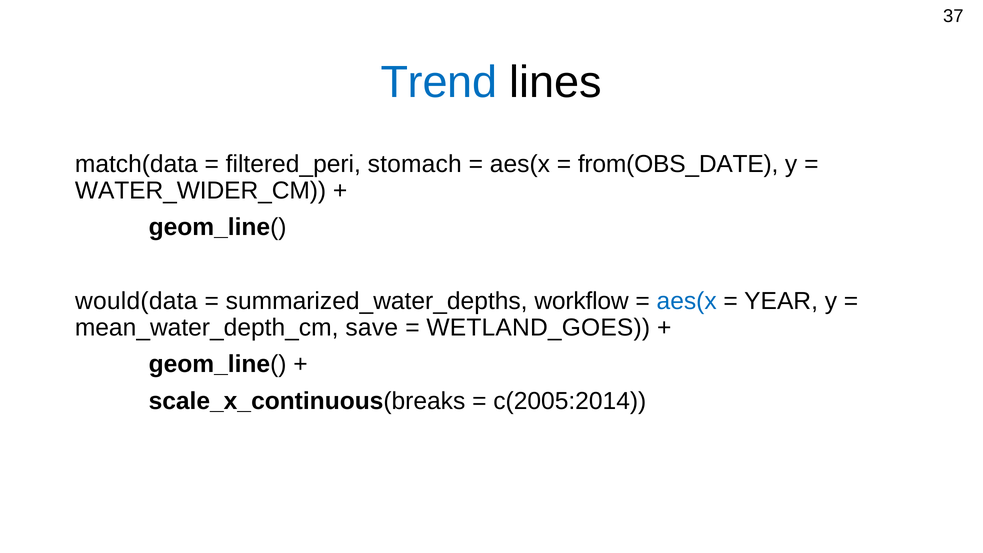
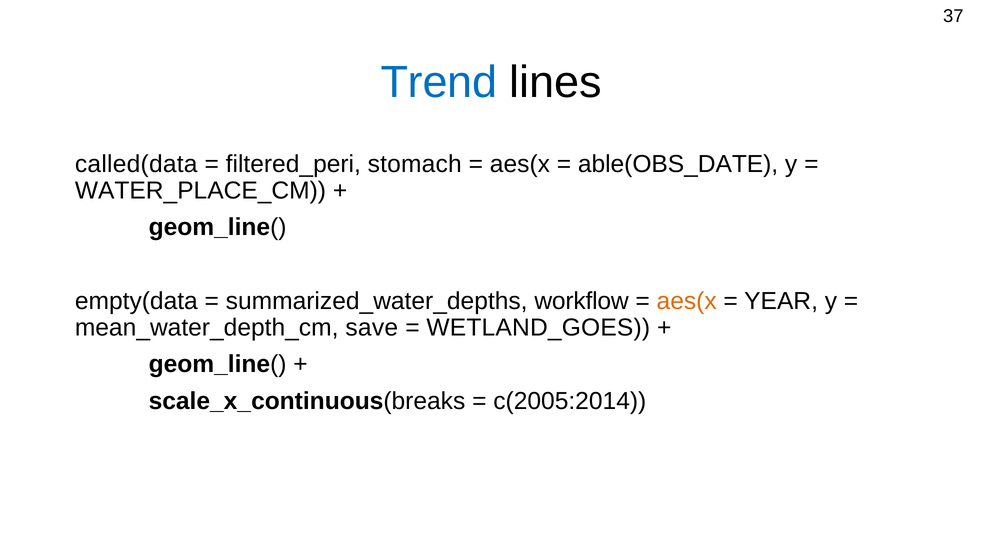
match(data: match(data -> called(data (136, 164)
from(OBS_DATE: from(OBS_DATE -> able(OBS_DATE (678, 164)
WATER_WIDER_CM: WATER_WIDER_CM -> WATER_PLACE_CM (200, 191)
would(data: would(data -> empty(data (136, 301)
aes(x colour: blue -> orange (687, 301)
